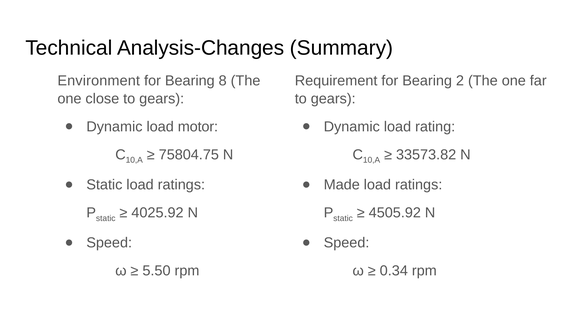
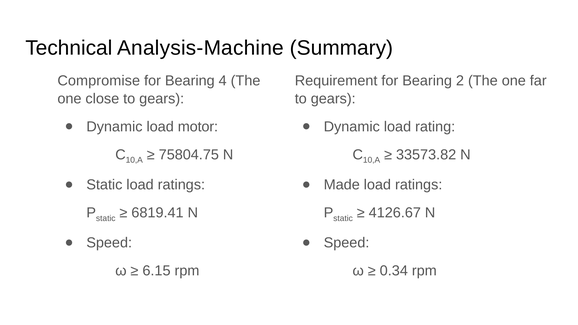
Analysis-Changes: Analysis-Changes -> Analysis-Machine (200, 48)
Environment: Environment -> Compromise (99, 81)
8: 8 -> 4 (223, 81)
4025.92: 4025.92 -> 6819.41 (158, 213)
4505.92: 4505.92 -> 4126.67 (395, 213)
5.50: 5.50 -> 6.15 (156, 271)
